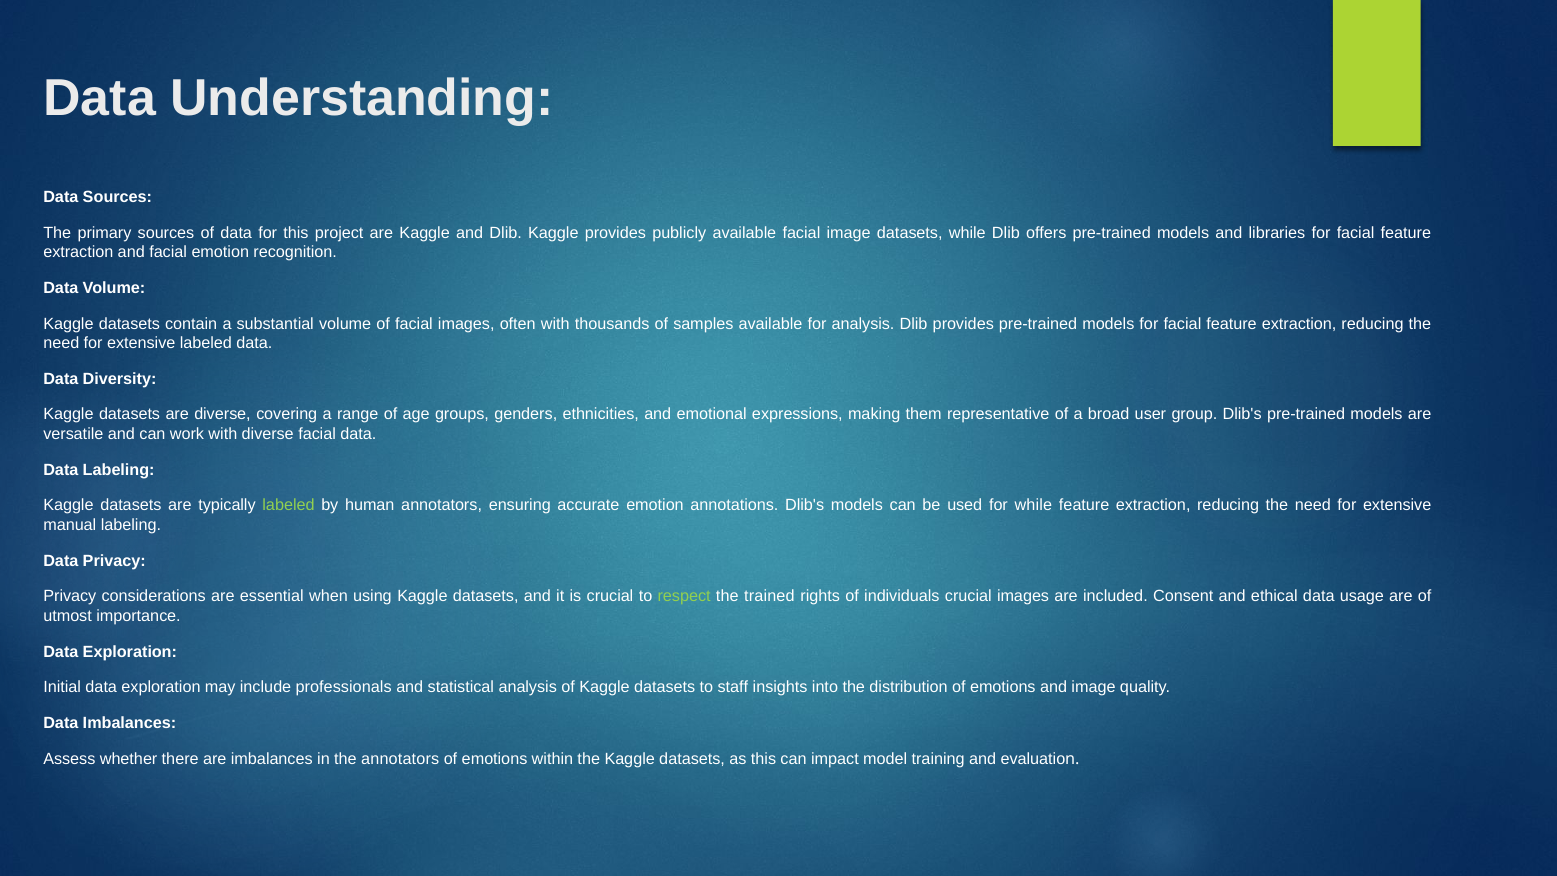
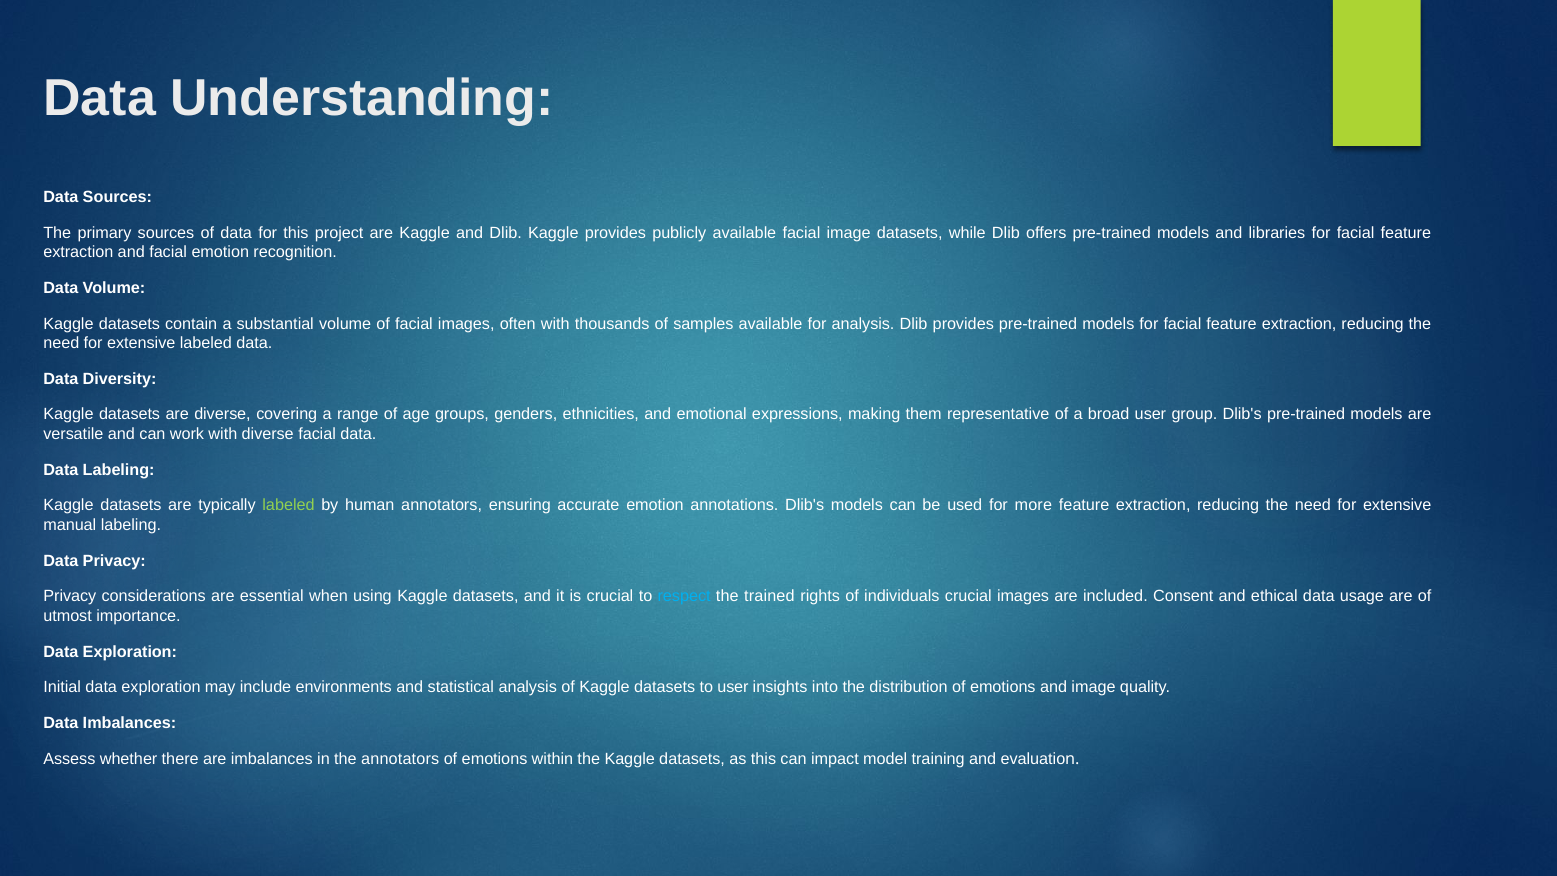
for while: while -> more (1033, 505)
respect colour: light green -> light blue (684, 596)
professionals: professionals -> environments (344, 687)
to staff: staff -> user (733, 687)
